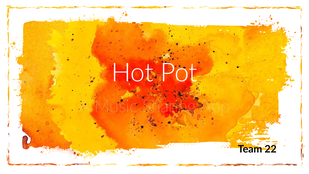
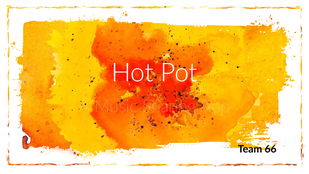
22: 22 -> 66 (271, 149)
